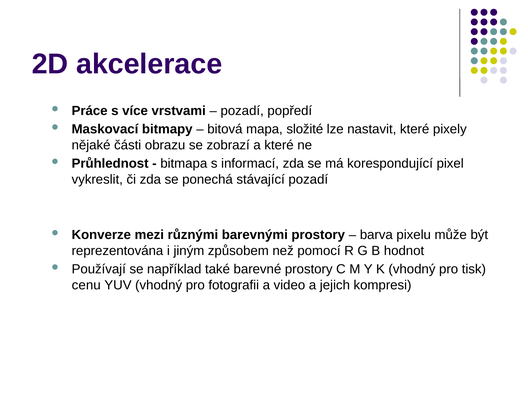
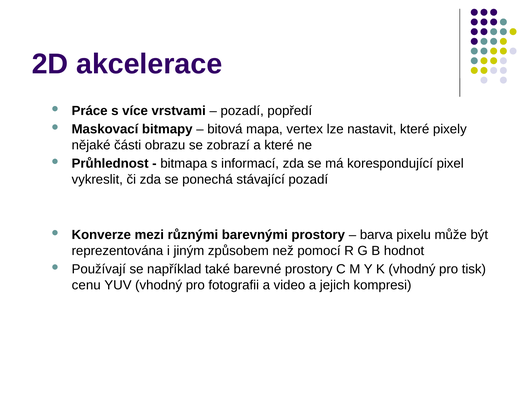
složité: složité -> vertex (305, 129)
